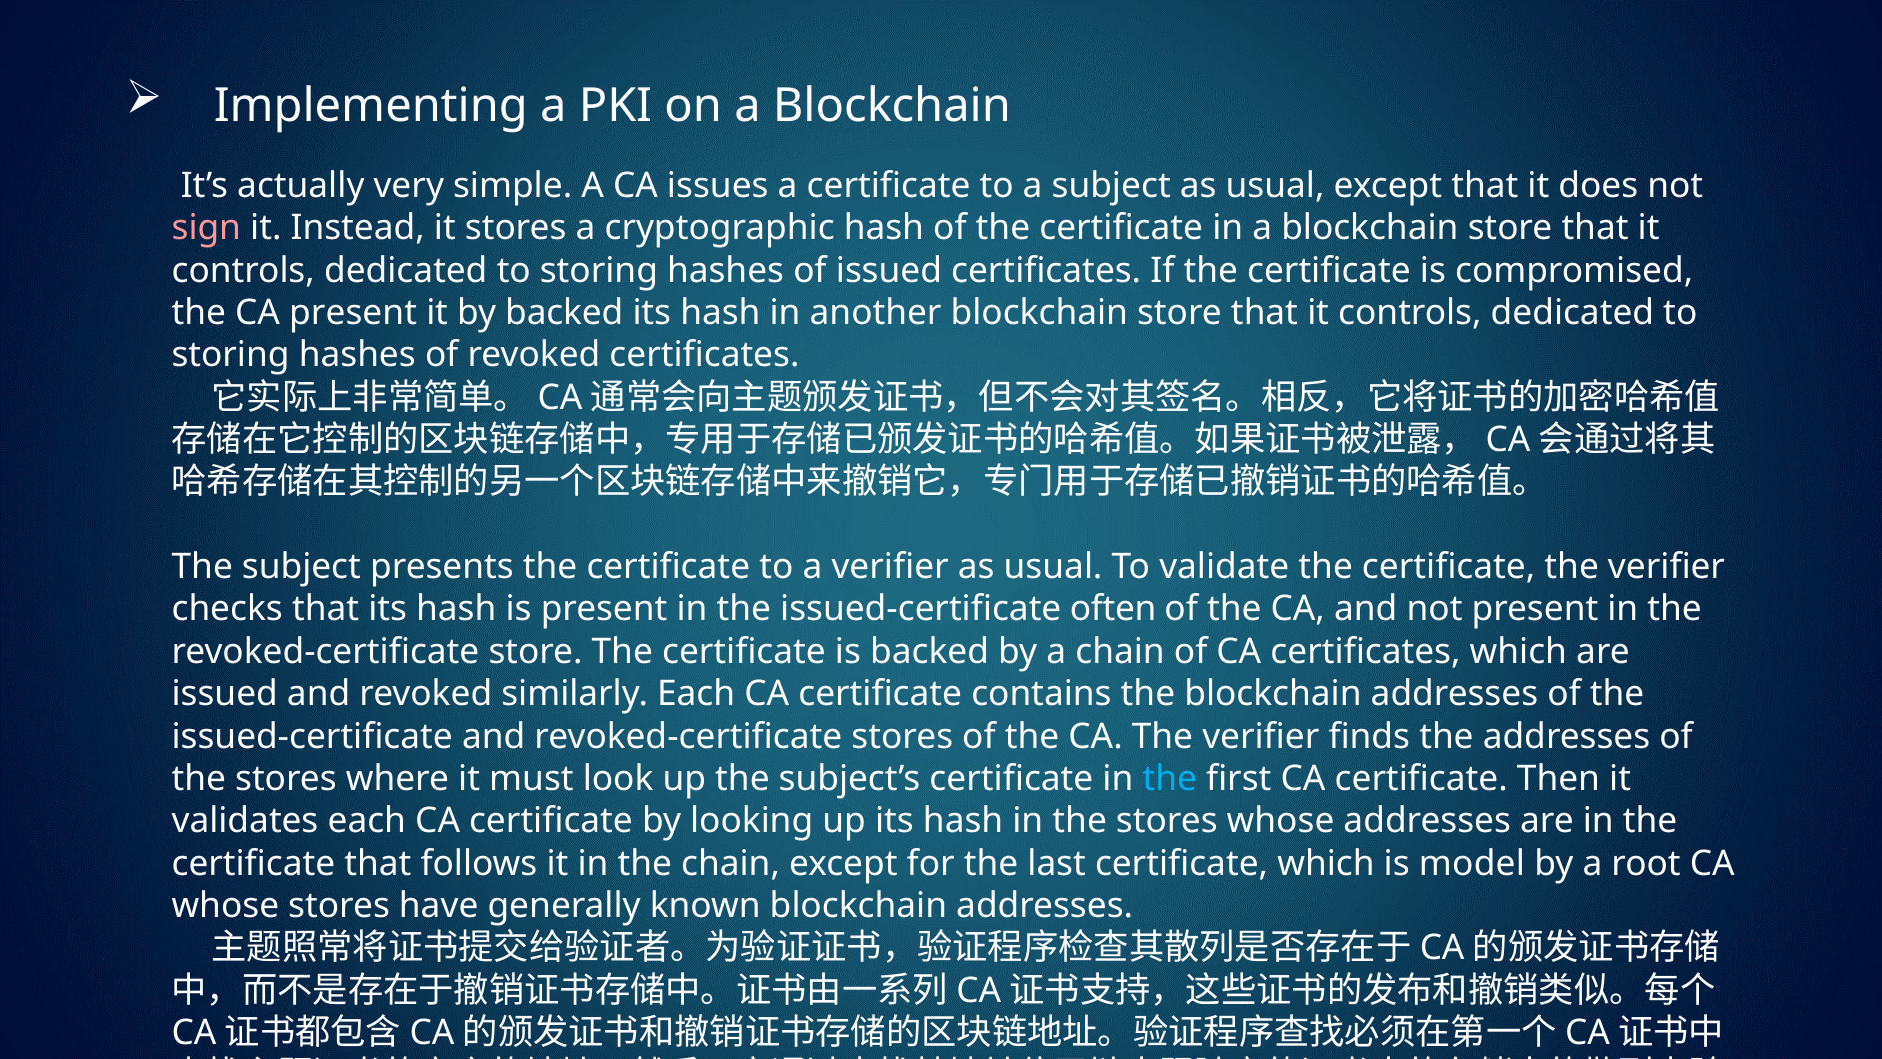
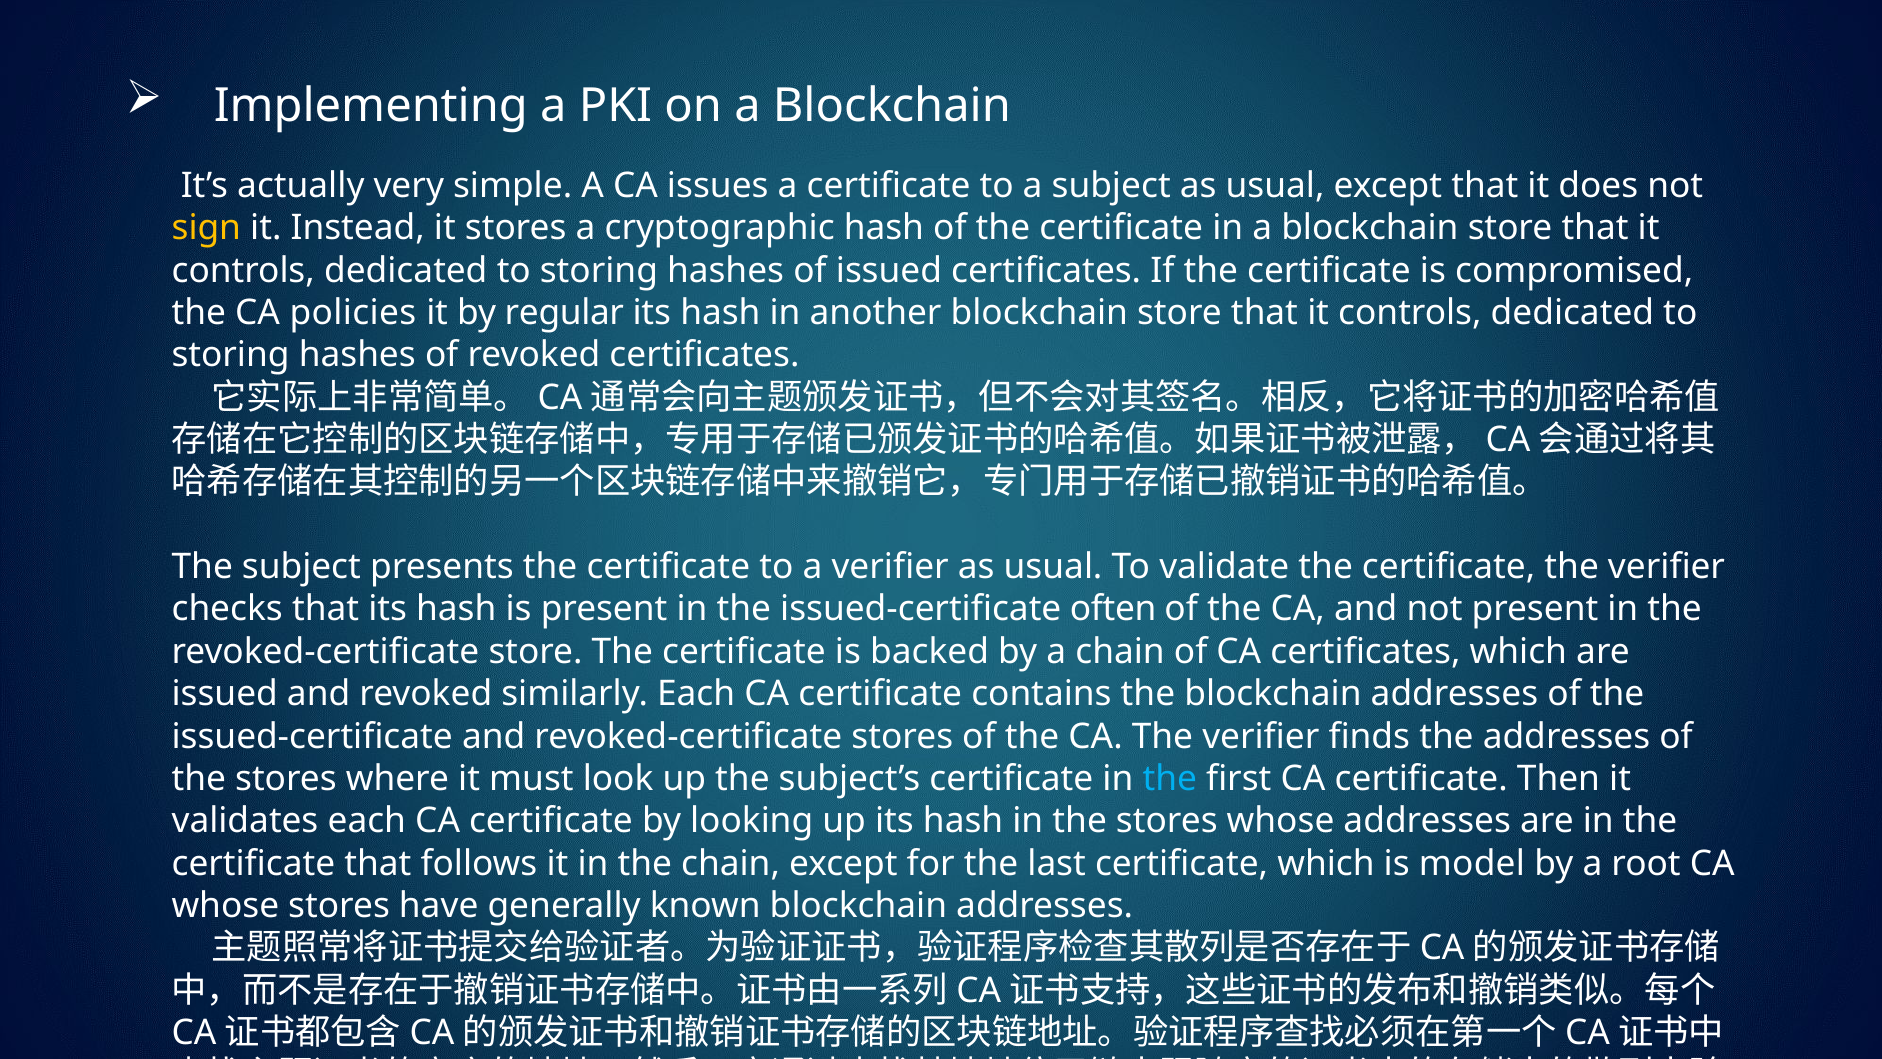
sign colour: pink -> yellow (206, 228)
CA present: present -> policies (353, 313)
by backed: backed -> regular (564, 313)
